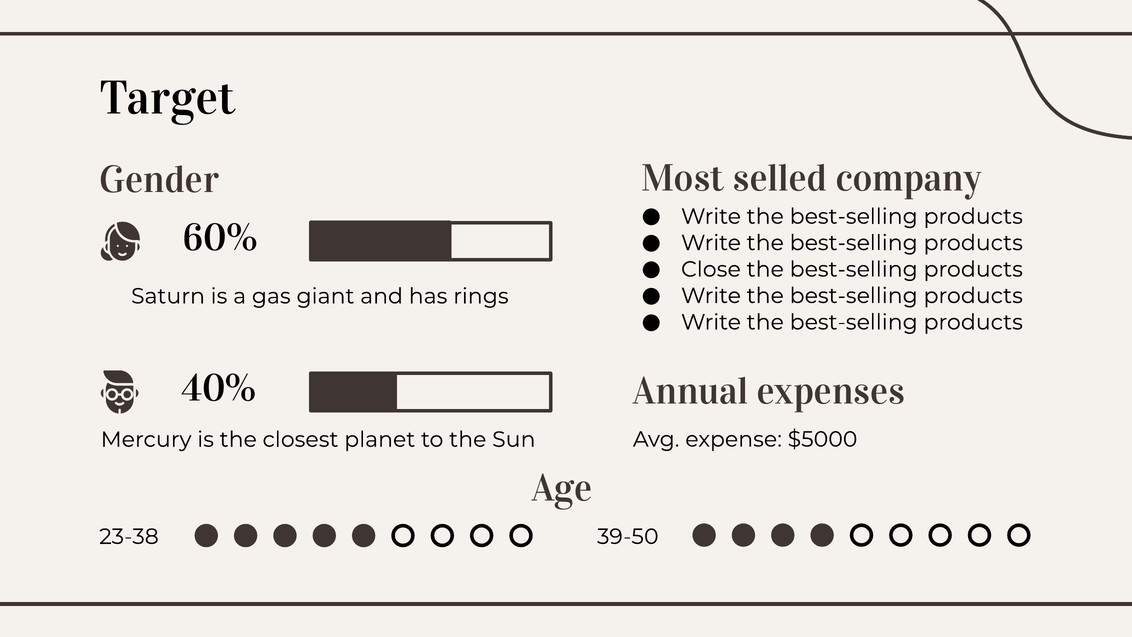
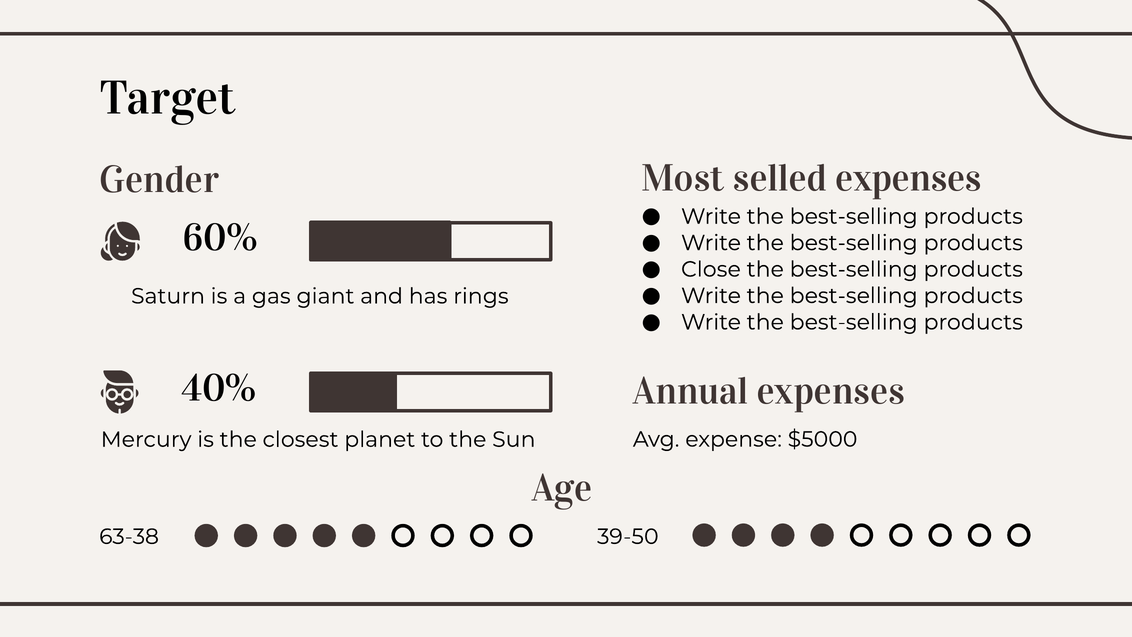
selled company: company -> expenses (909, 178)
23-38: 23-38 -> 63-38 (129, 536)
